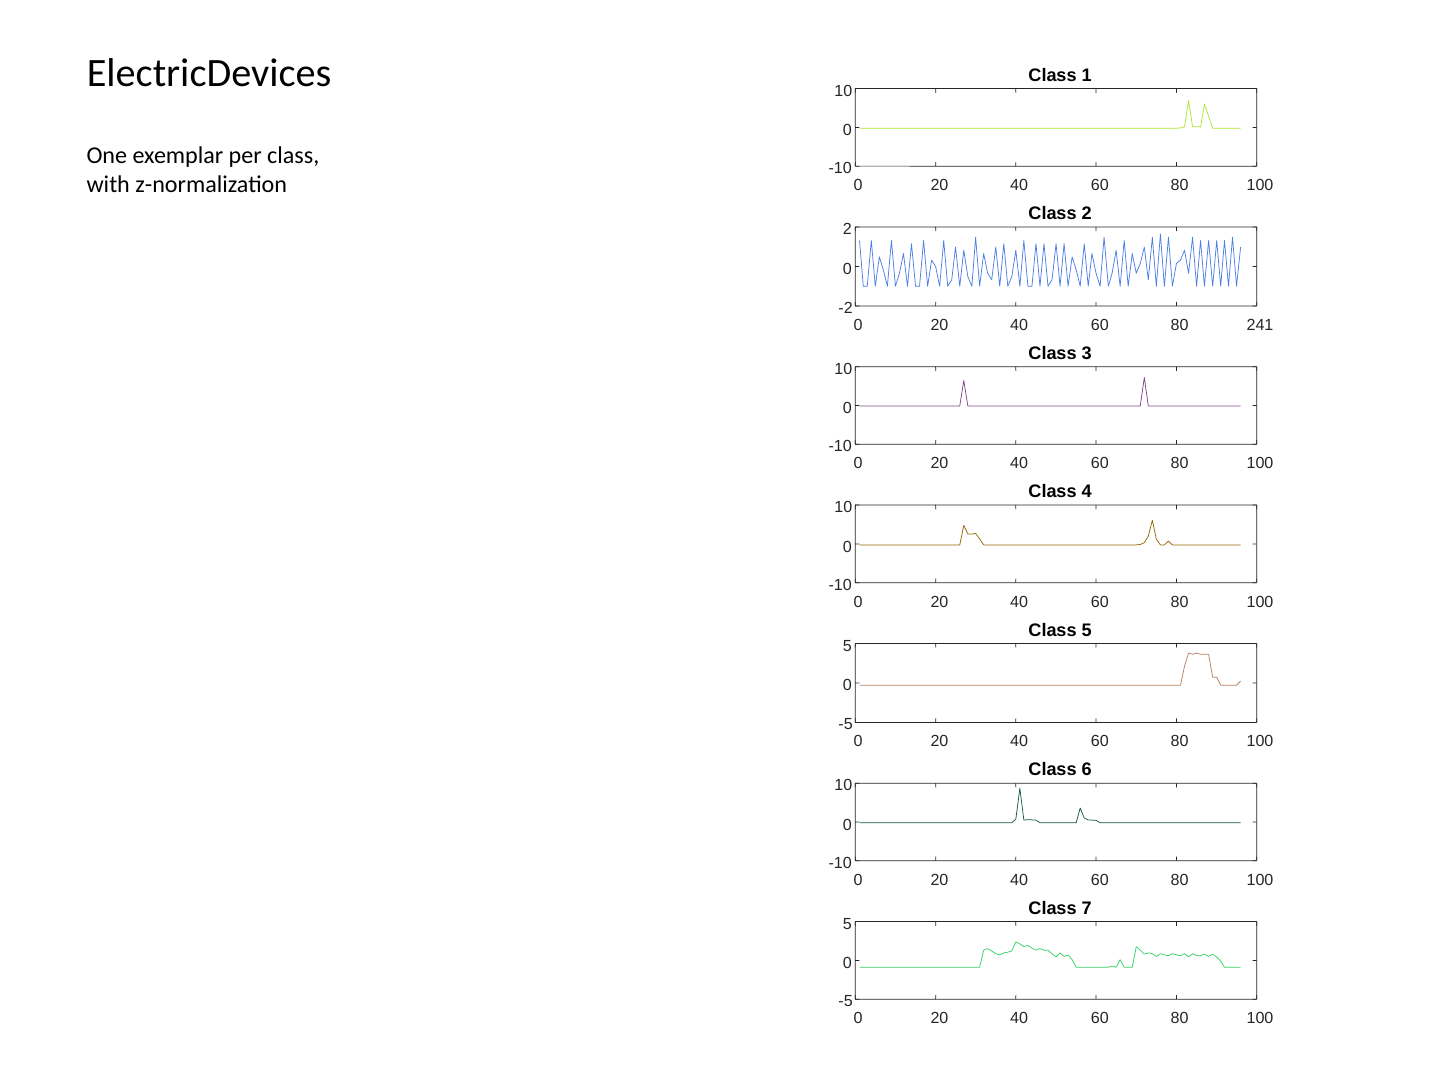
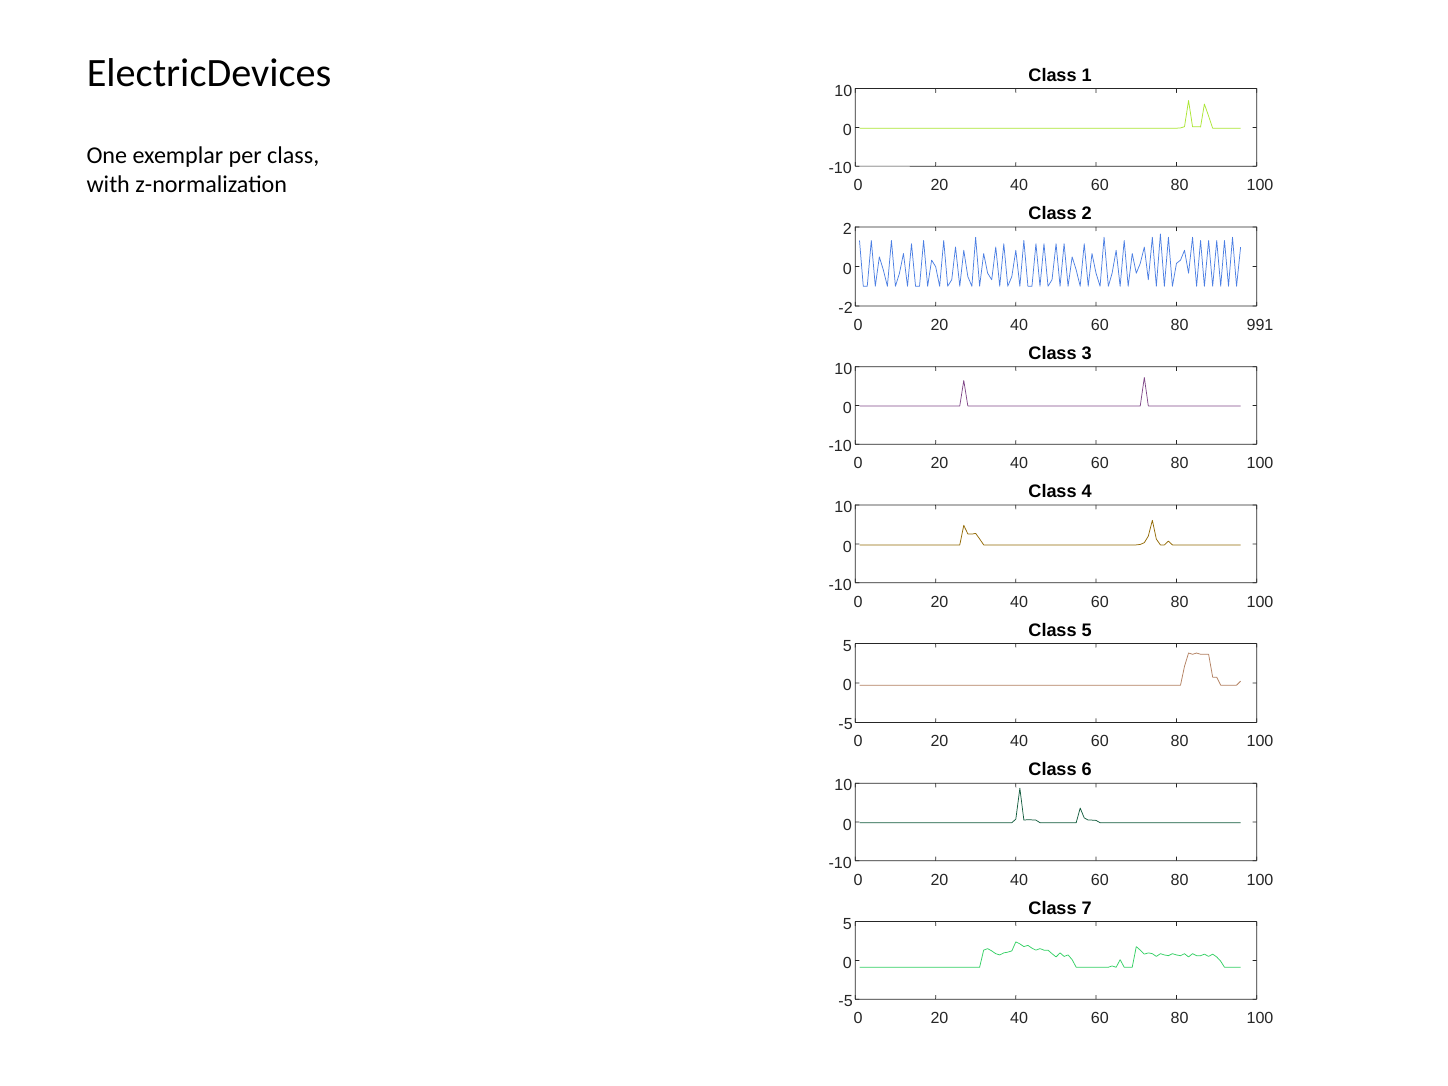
241: 241 -> 991 (1260, 325)
